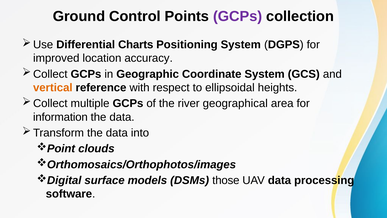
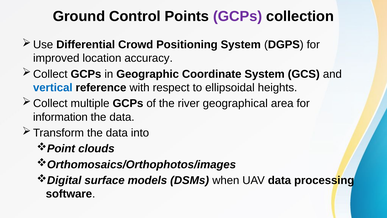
Charts: Charts -> Crowd (136, 45)
vertical colour: orange -> blue (53, 88)
those: those -> when (226, 180)
